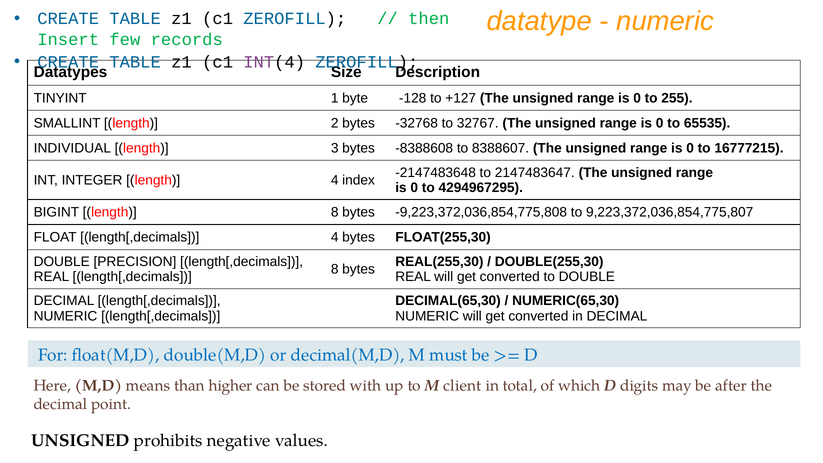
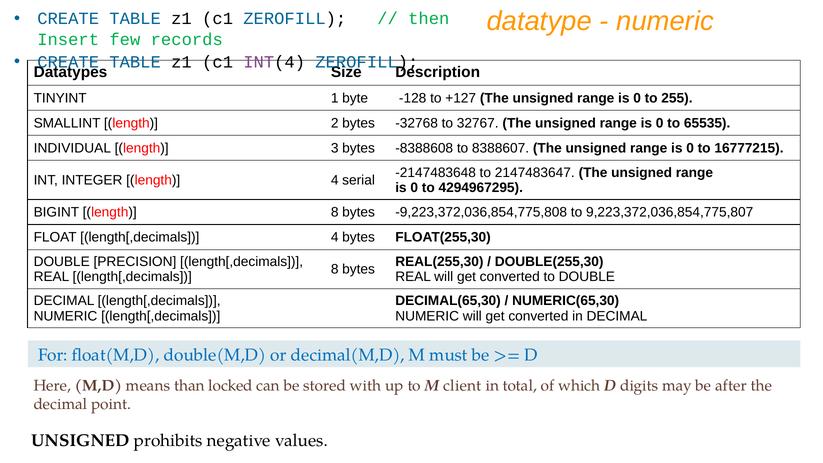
index: index -> serial (359, 180)
higher: higher -> locked (231, 386)
